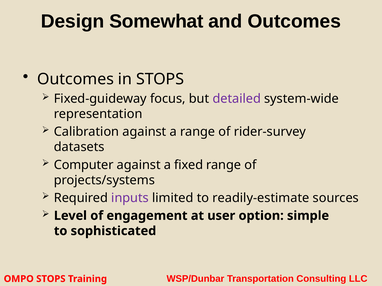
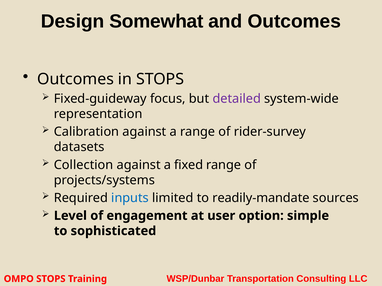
Computer: Computer -> Collection (84, 165)
inputs colour: purple -> blue (130, 198)
readily-estimate: readily-estimate -> readily-mandate (261, 198)
